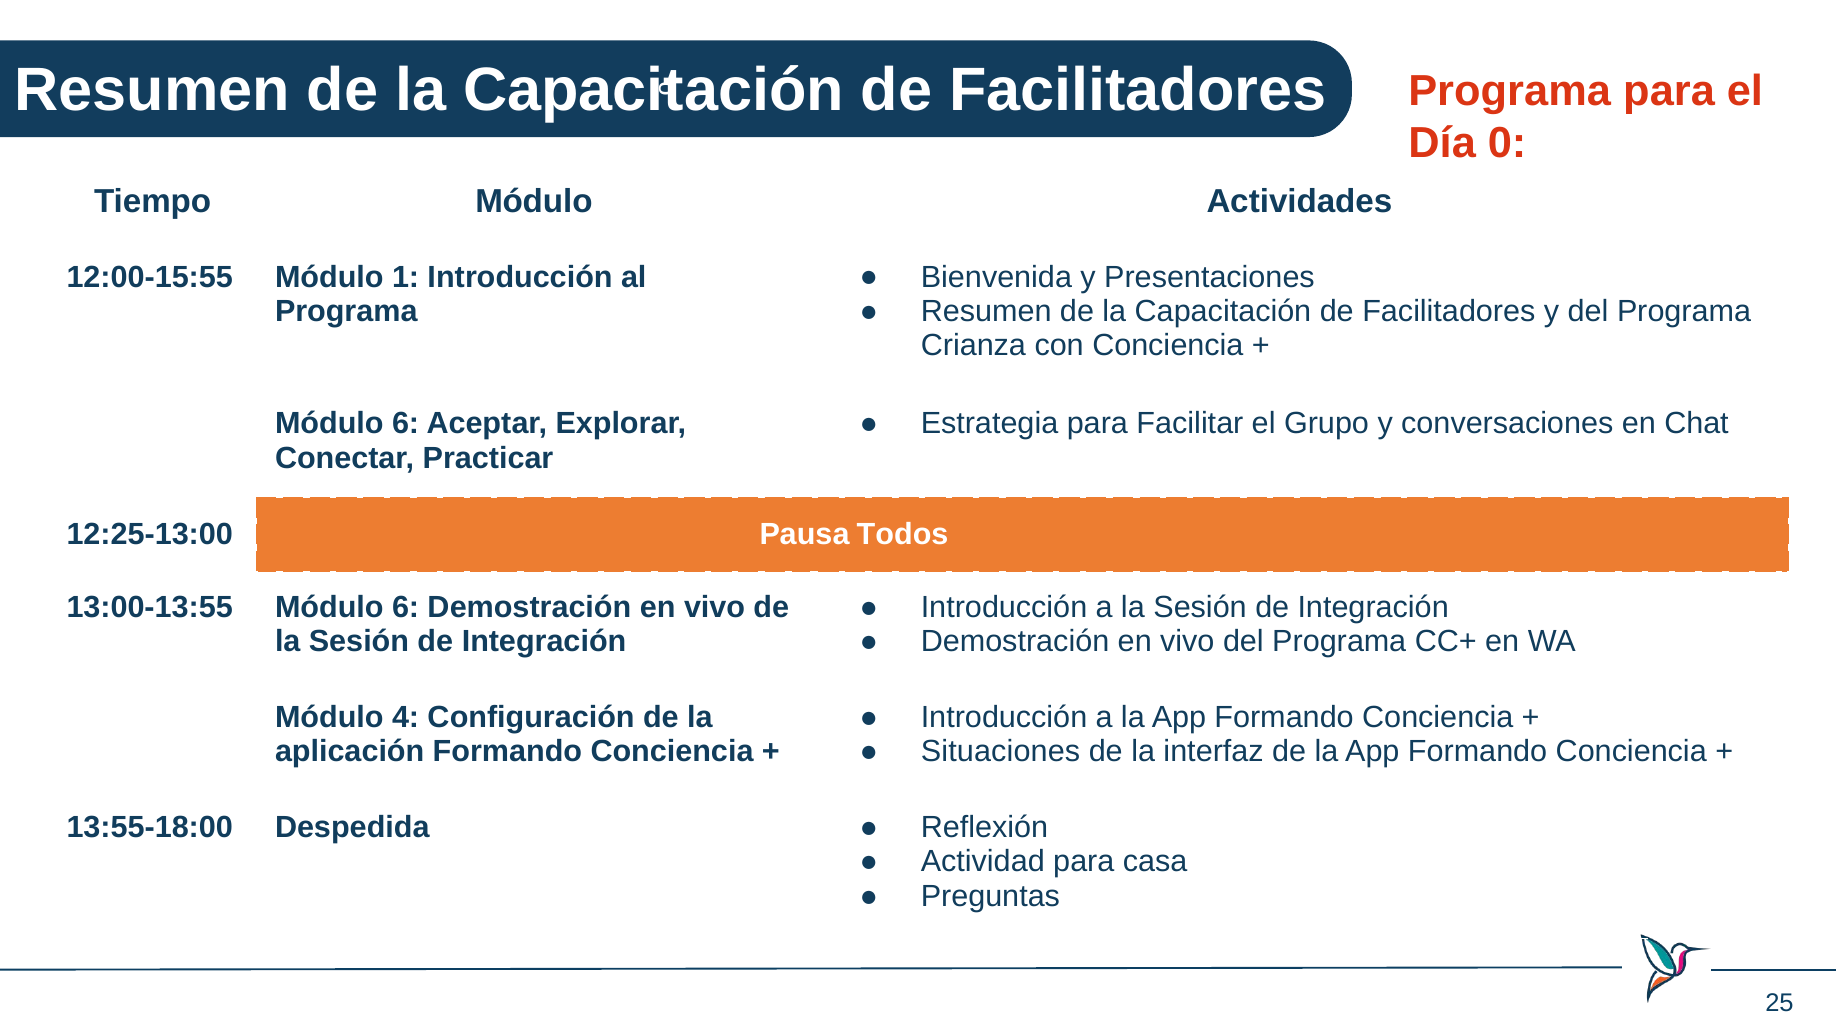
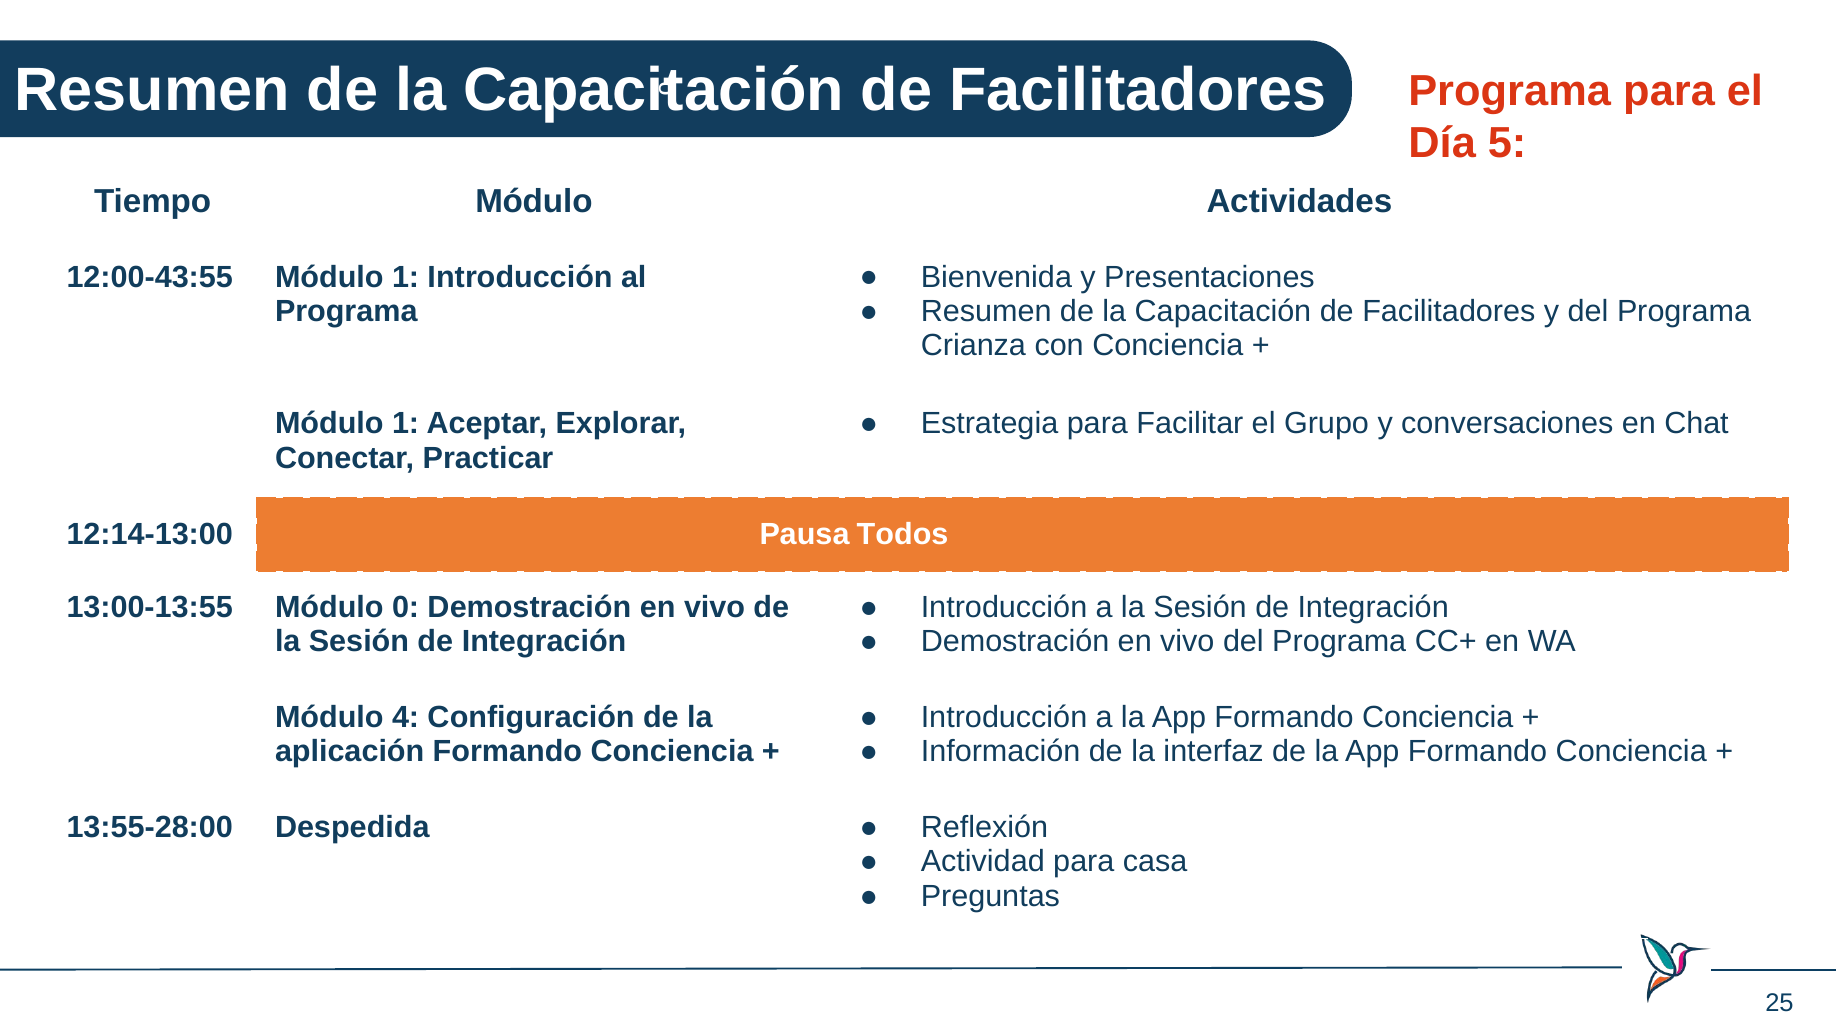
0: 0 -> 5 (1507, 143)
12:00-15:55: 12:00-15:55 -> 12:00-43:55 (150, 277)
6: 6 -> 1 (406, 424)
12:25-13:00: 12:25-13:00 -> 12:14-13:00 (150, 534)
13:00-13:55 Módulo 6: 6 -> 0 (406, 607)
Situaciones: Situaciones -> Información (1001, 752)
13:55-18:00: 13:55-18:00 -> 13:55-28:00 (150, 827)
